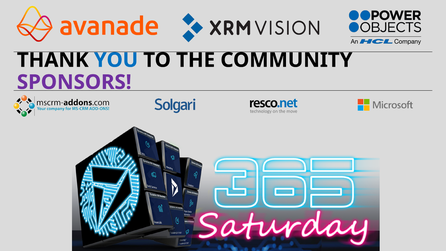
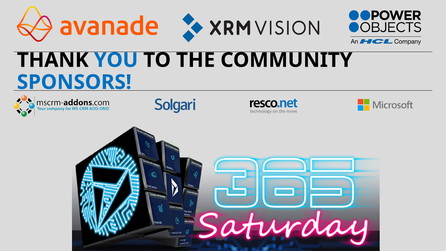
SPONSORS colour: purple -> blue (74, 82)
